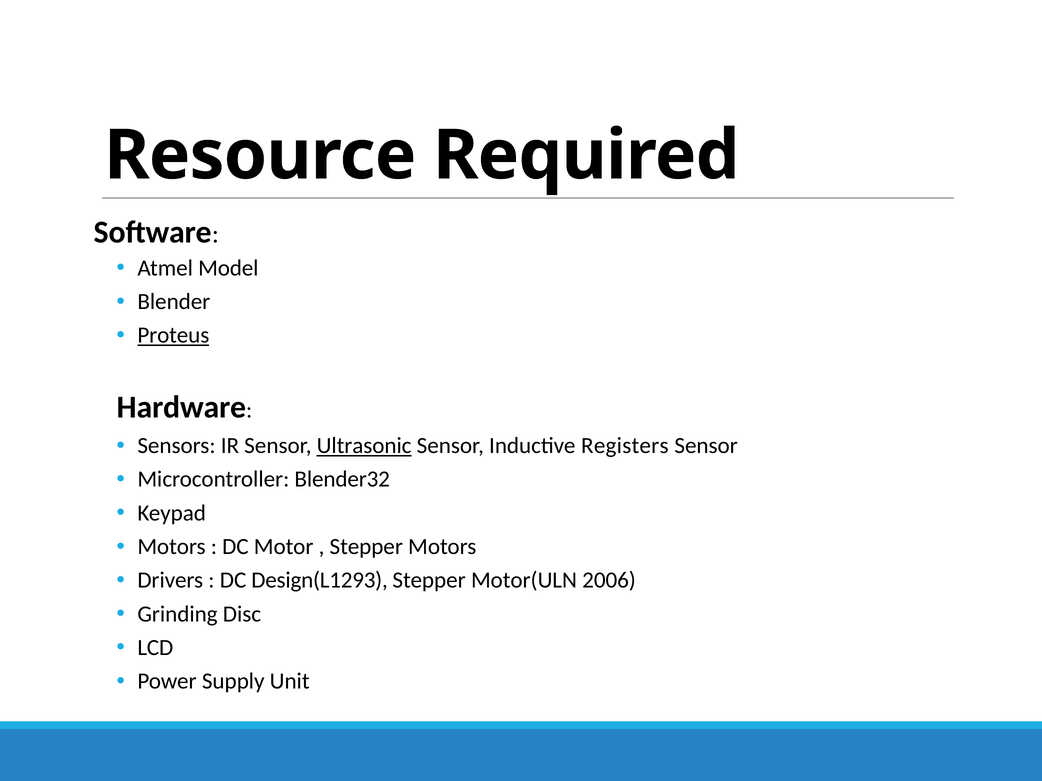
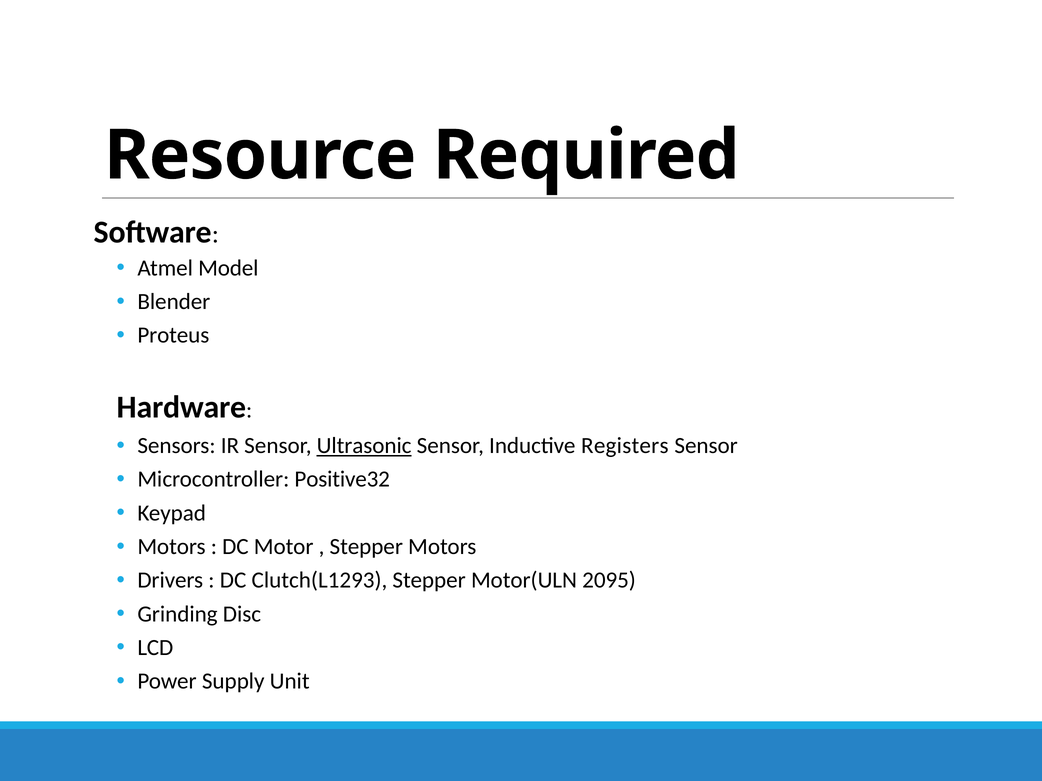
Proteus underline: present -> none (173, 336)
Blender32: Blender32 -> Positive32 (342, 480)
Design(L1293: Design(L1293 -> Clutch(L1293 (319, 581)
2006: 2006 -> 2095 (609, 581)
